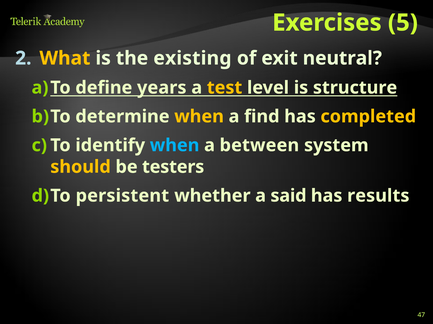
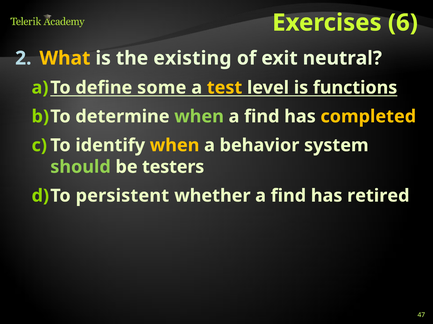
5: 5 -> 6 (403, 23)
years: years -> some (162, 88)
structure: structure -> functions (355, 88)
when colour: yellow -> light green (199, 117)
when colour: light blue -> yellow (175, 146)
between: between -> behavior (259, 146)
should colour: yellow -> light green (81, 167)
whether a said: said -> find (288, 196)
results: results -> retired (378, 196)
